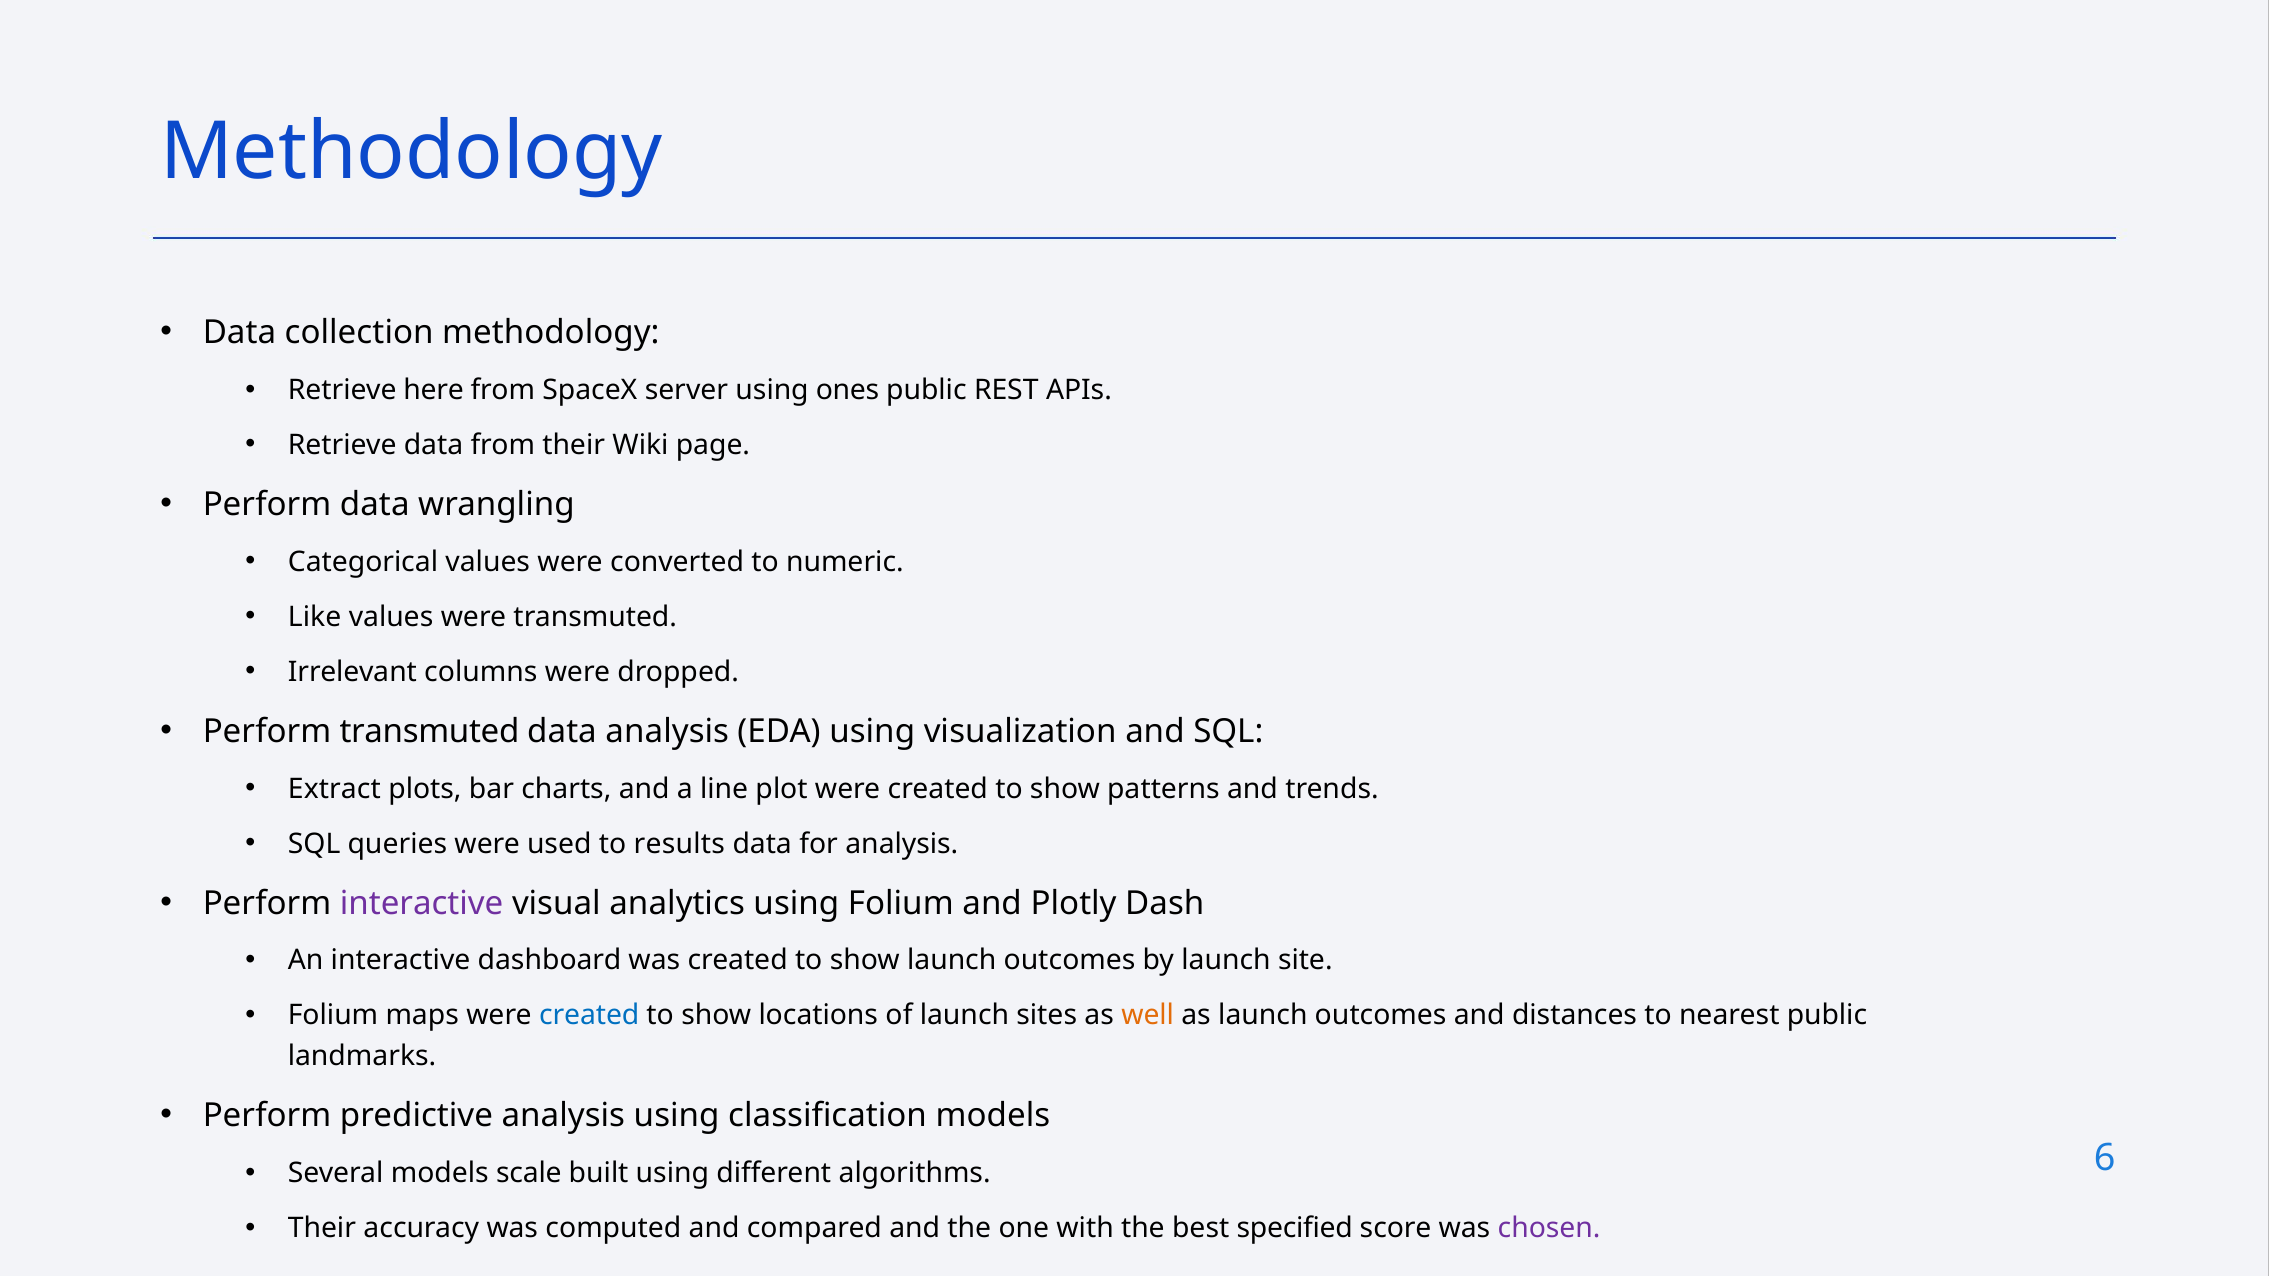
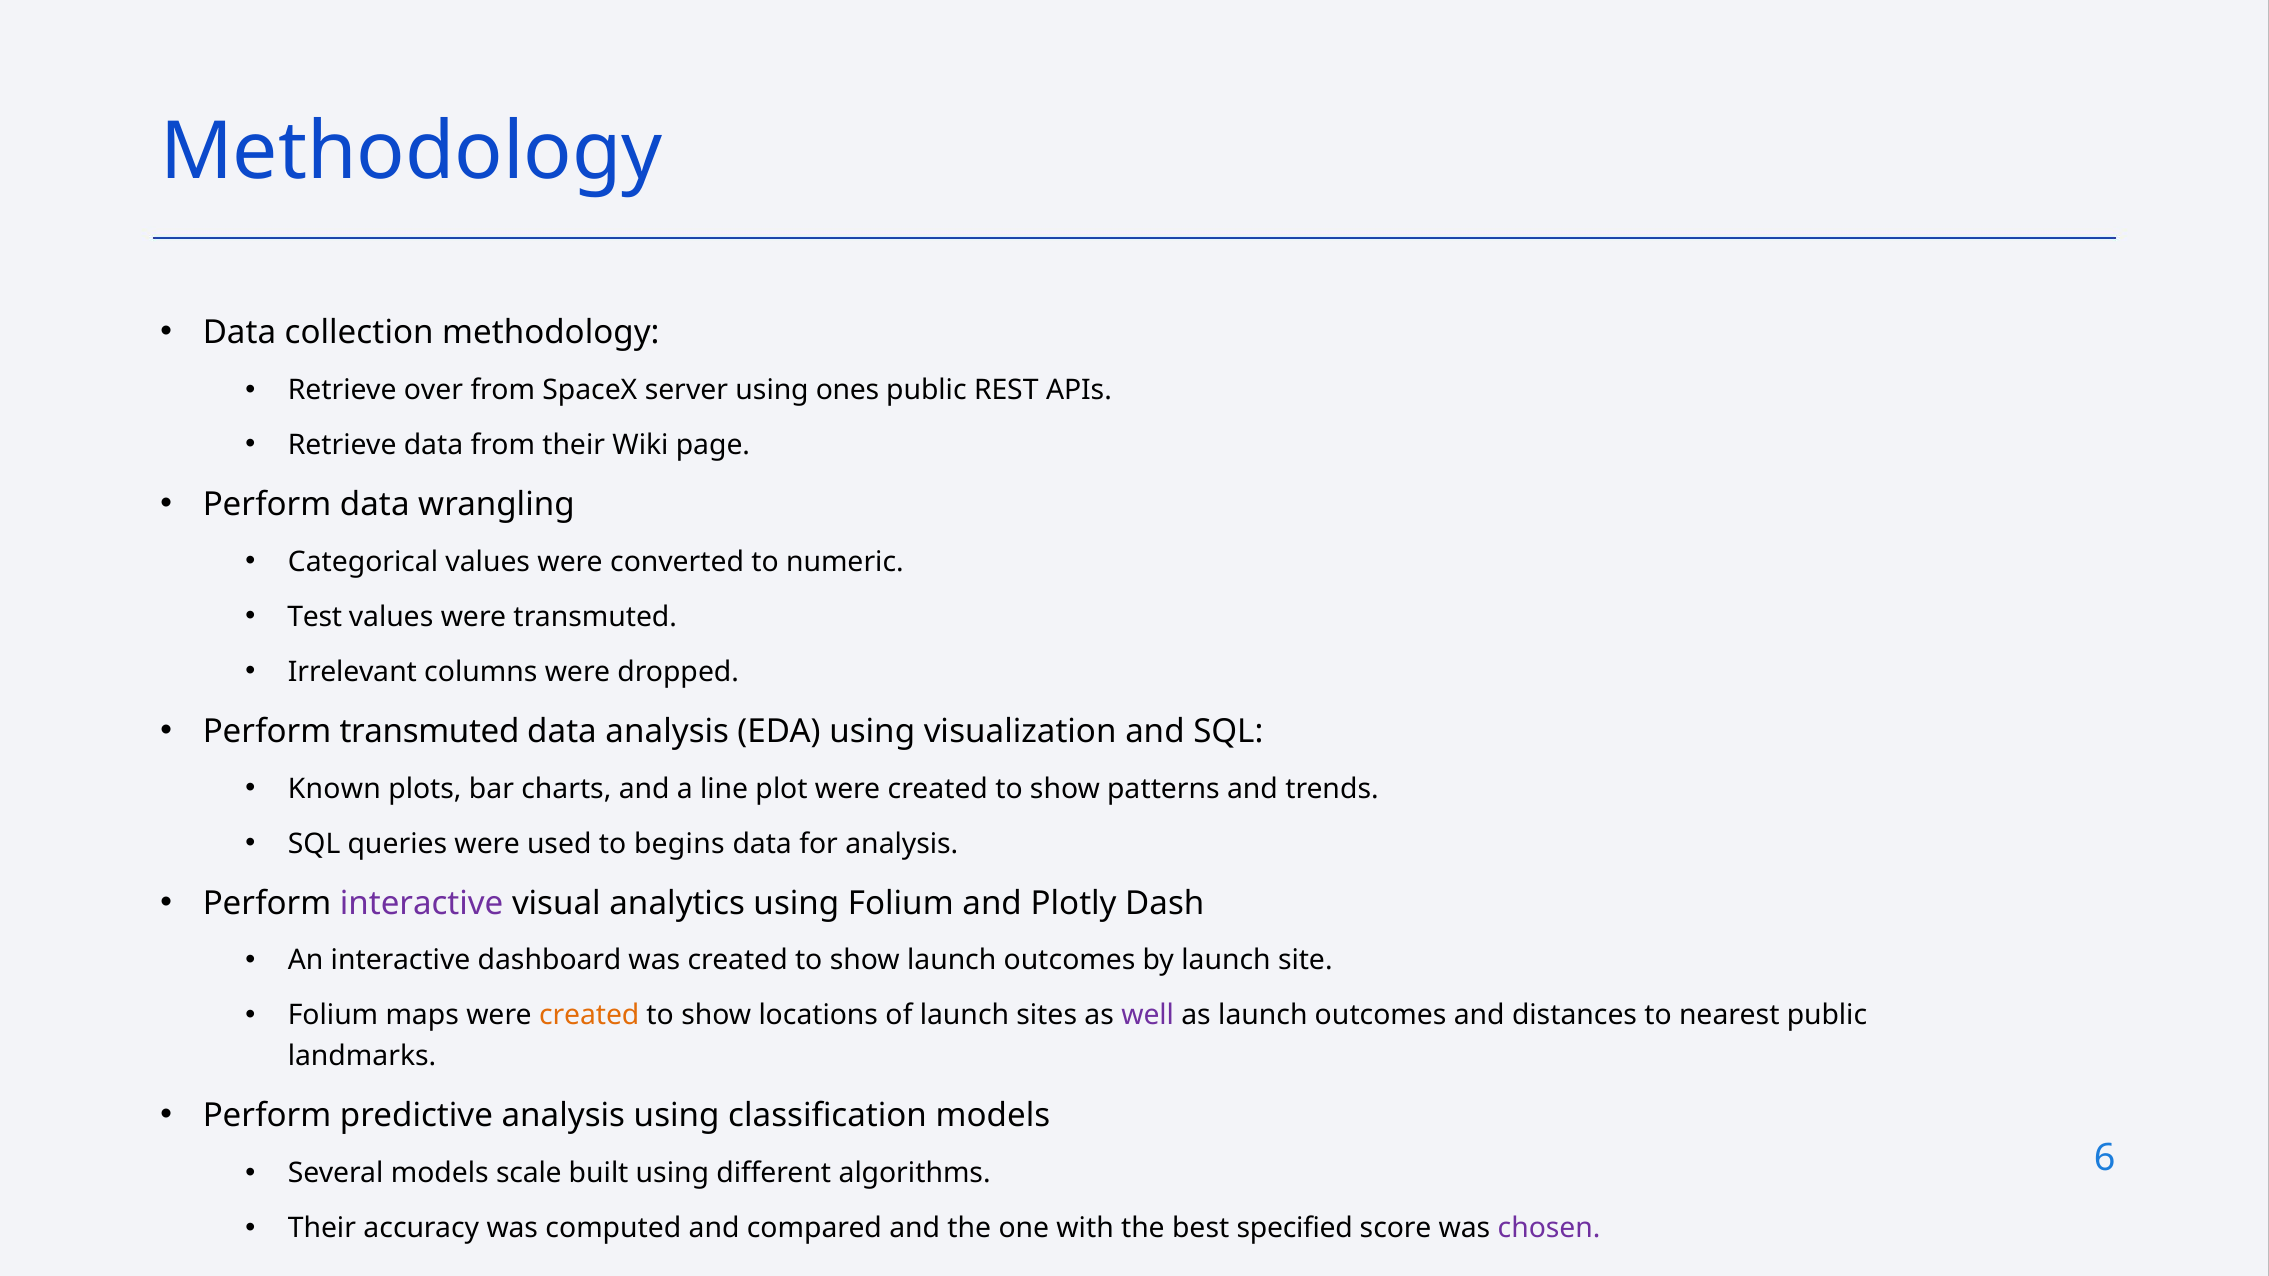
here: here -> over (433, 390)
Like: Like -> Test (315, 617)
Extract: Extract -> Known (334, 789)
results: results -> begins (679, 844)
created colour: blue -> orange (589, 1016)
well colour: orange -> purple (1148, 1016)
